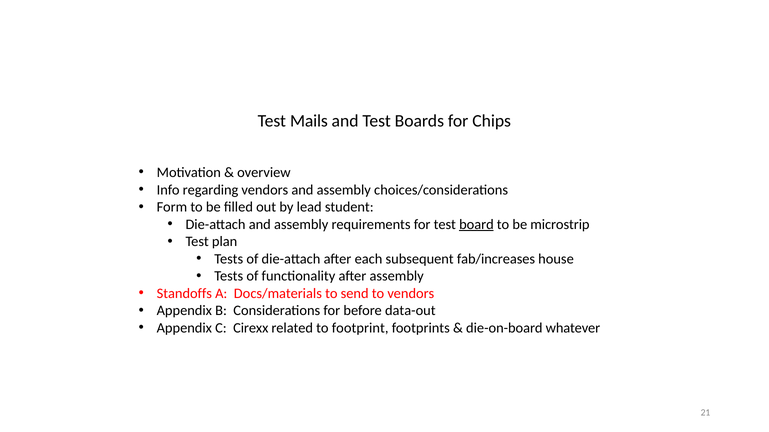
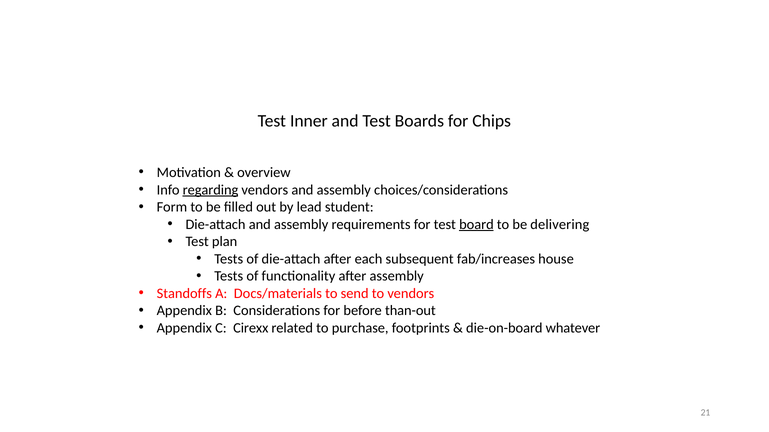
Mails: Mails -> Inner (309, 121)
regarding underline: none -> present (211, 190)
microstrip: microstrip -> delivering (560, 225)
data-out: data-out -> than-out (410, 311)
footprint: footprint -> purchase (360, 328)
